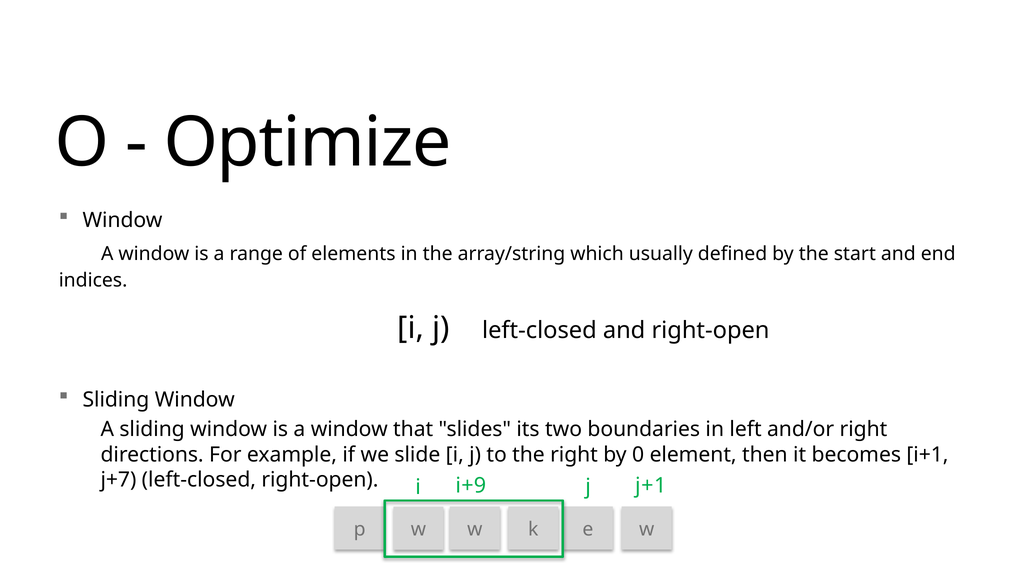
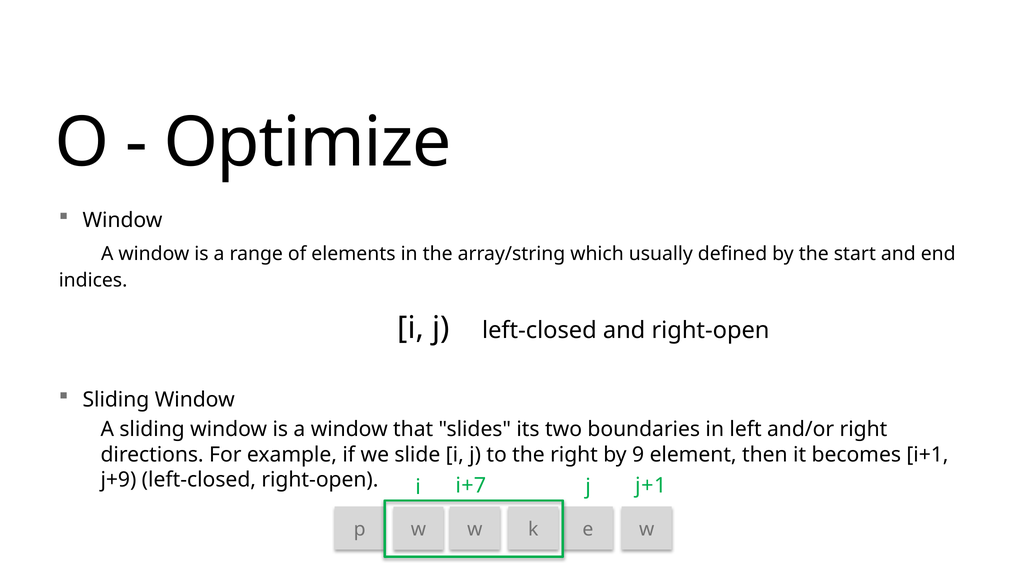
0: 0 -> 9 (638, 455)
j+7: j+7 -> j+9 (118, 480)
i+9: i+9 -> i+7 (471, 486)
